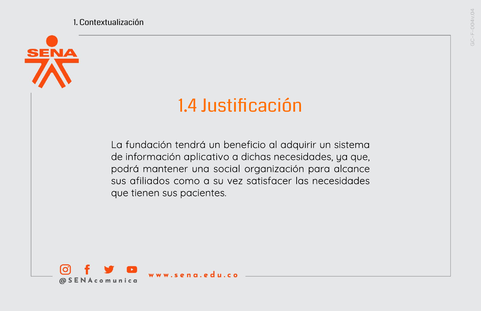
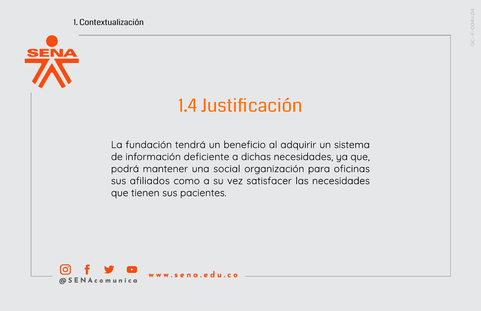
aplicativo: aplicativo -> deficiente (207, 157)
alcance: alcance -> oficinas (352, 169)
